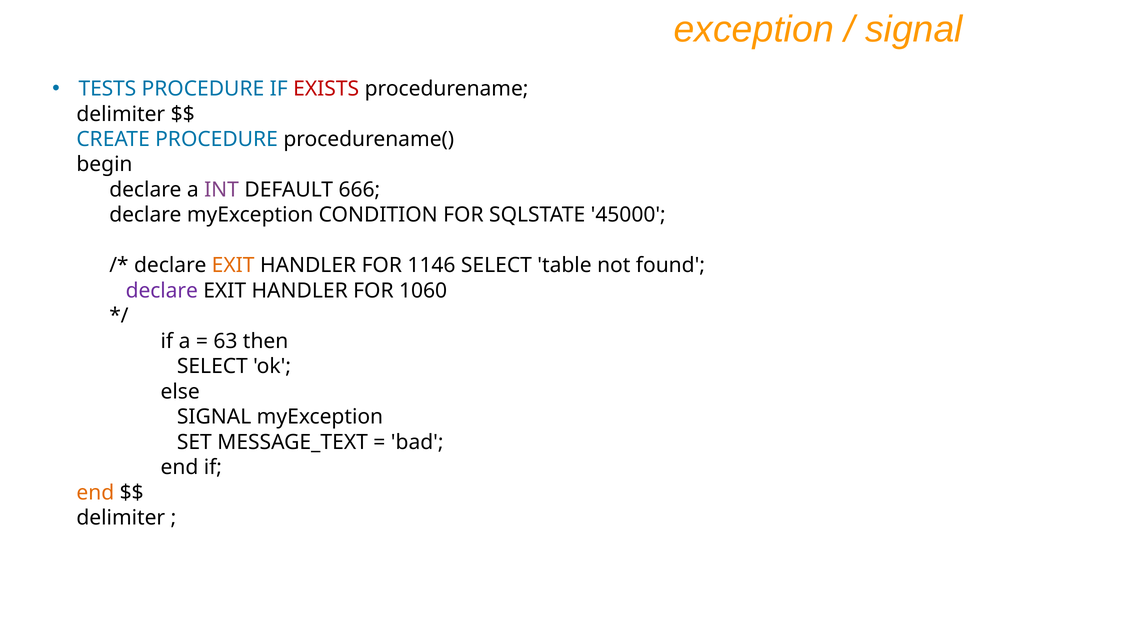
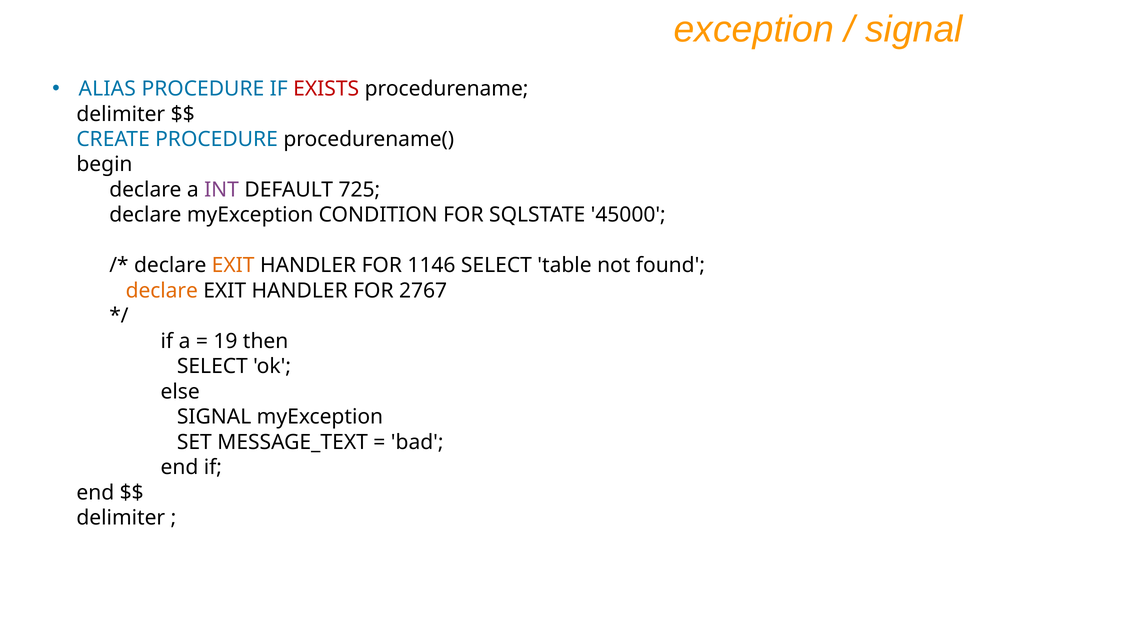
TESTS: TESTS -> ALIAS (107, 89)
666: 666 -> 725 (359, 190)
declare colour: purple -> orange (162, 291)
1060: 1060 -> 2767 (423, 291)
63: 63 -> 19 (225, 341)
end colour: orange -> black (95, 493)
